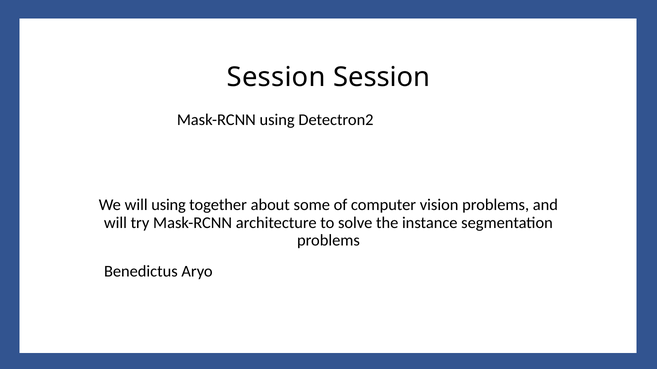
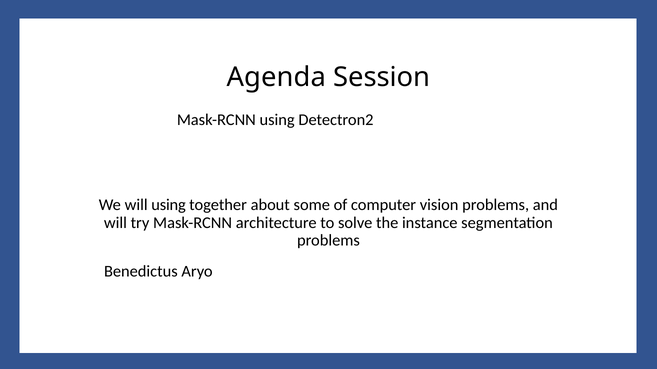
Session: Session -> Agenda (276, 78)
